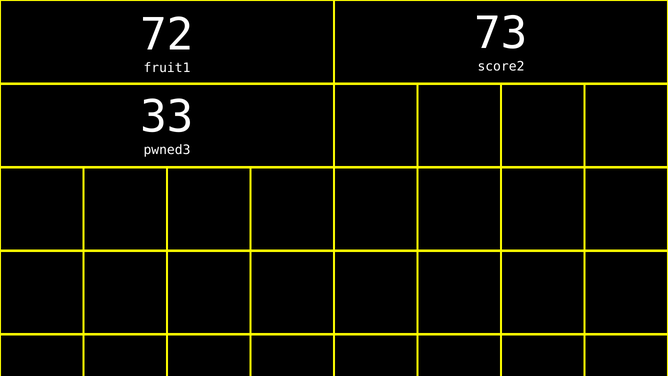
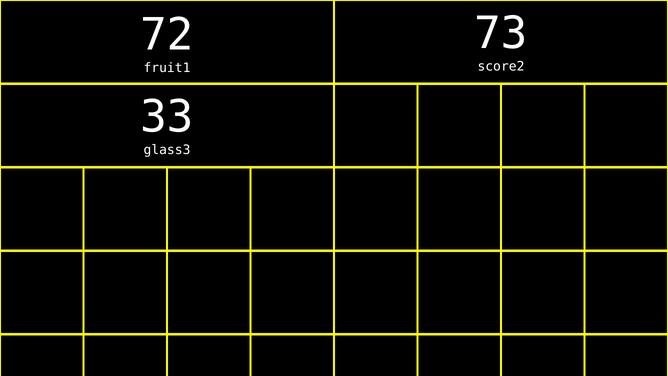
pwned3: pwned3 -> glass3 (167, 150)
